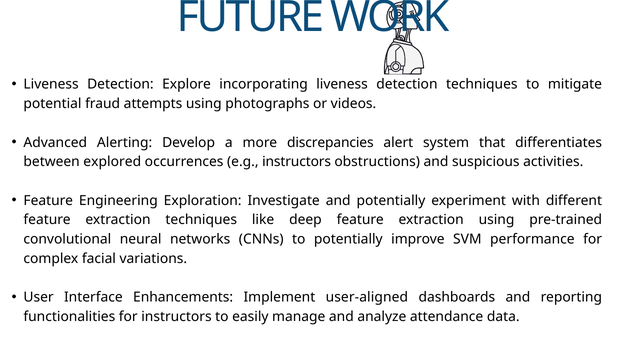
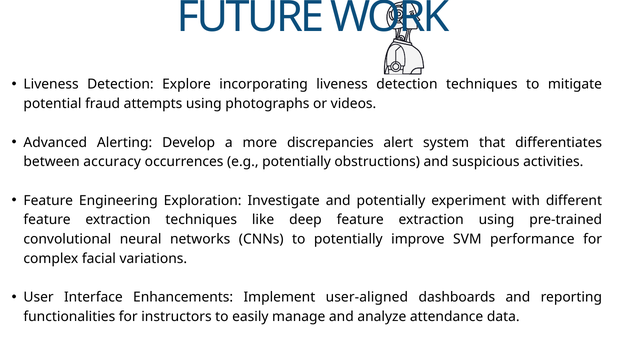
explored: explored -> accuracy (112, 162)
e.g instructors: instructors -> potentially (297, 162)
